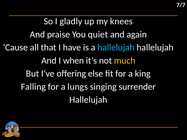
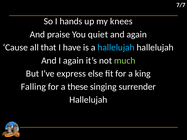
gladly: gladly -> hands (71, 21)
I when: when -> again (73, 61)
much colour: yellow -> light green (125, 61)
offering: offering -> express (71, 74)
lungs: lungs -> these (78, 87)
